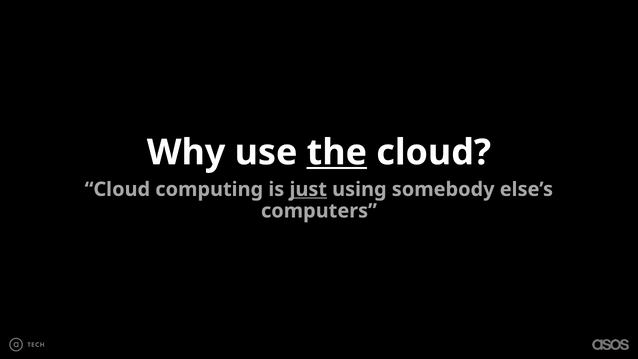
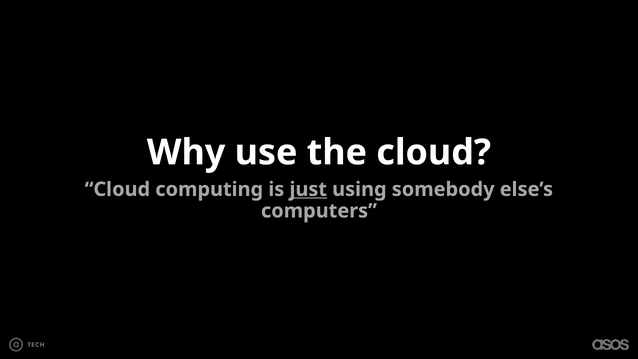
the underline: present -> none (337, 152)
